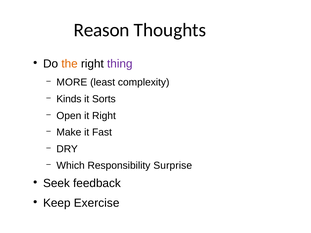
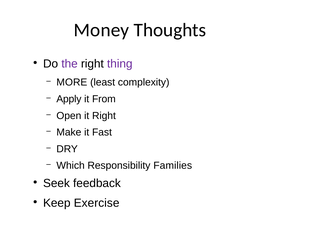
Reason: Reason -> Money (101, 30)
the colour: orange -> purple (70, 64)
Kinds: Kinds -> Apply (69, 99)
Sorts: Sorts -> From (104, 99)
Surprise: Surprise -> Families (173, 166)
